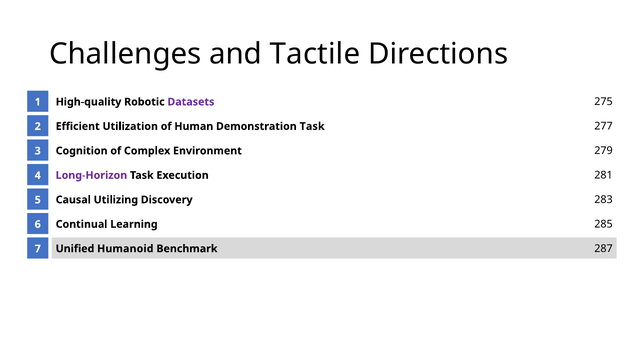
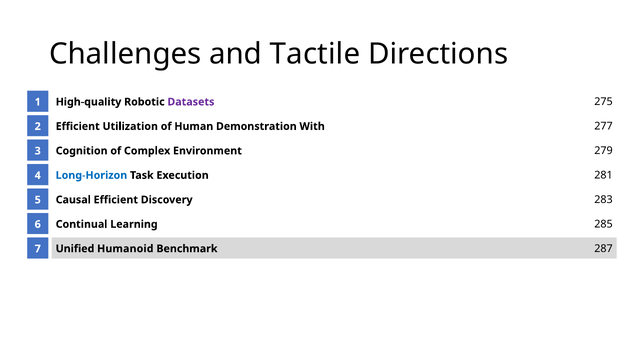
Demonstration Task: Task -> With (312, 126)
Long-Horizon colour: purple -> blue (91, 175)
Causal Utilizing: Utilizing -> Efficient (116, 200)
